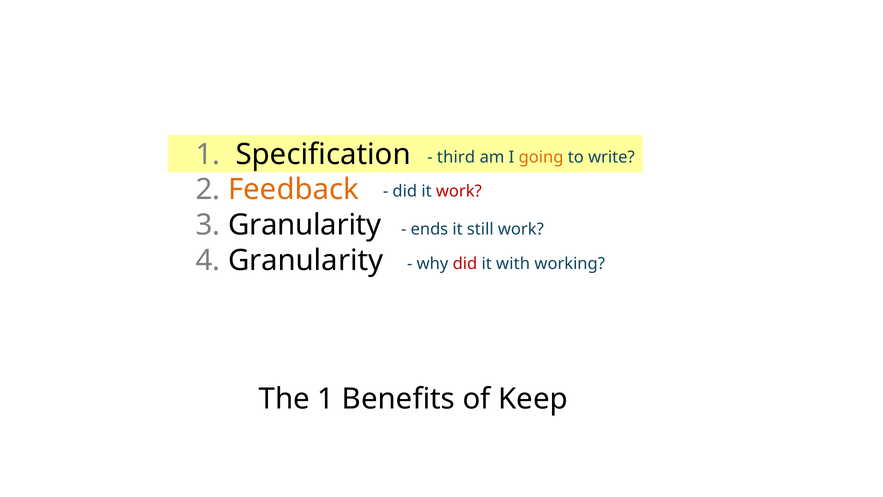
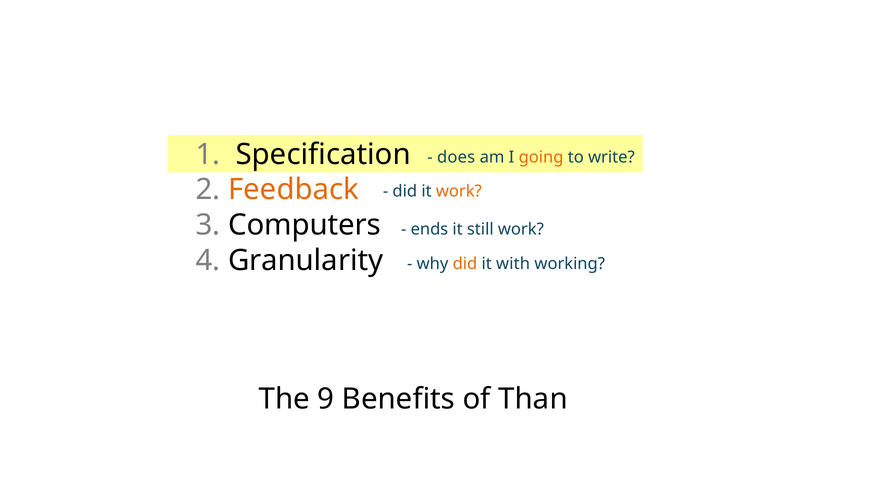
third: third -> does (456, 157)
work colour: red -> orange (459, 191)
3 Granularity: Granularity -> Computers (305, 225)
did colour: red -> orange (465, 264)
The 1: 1 -> 9 (326, 399)
Keep: Keep -> Than (533, 399)
